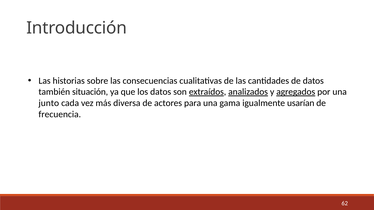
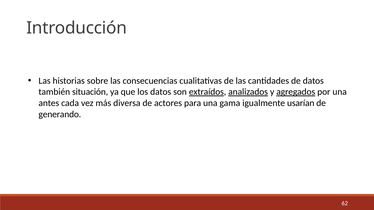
junto: junto -> antes (49, 103)
frecuencia: frecuencia -> generando (60, 115)
